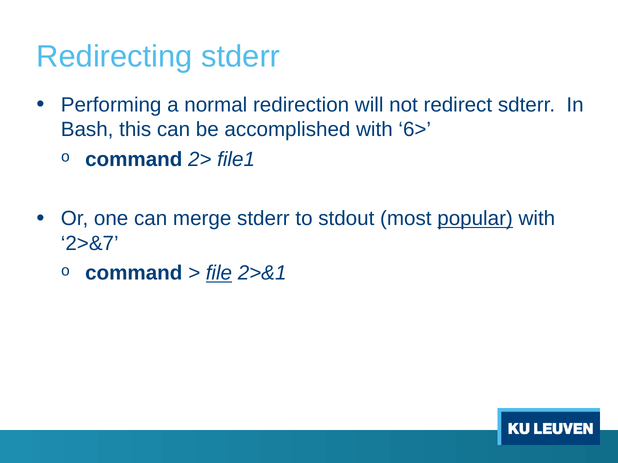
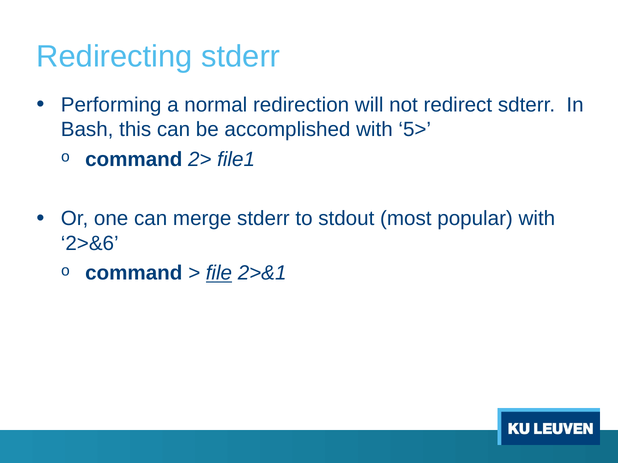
6>: 6> -> 5> (415, 130)
popular underline: present -> none (475, 219)
2>&7: 2>&7 -> 2>&6 (90, 244)
